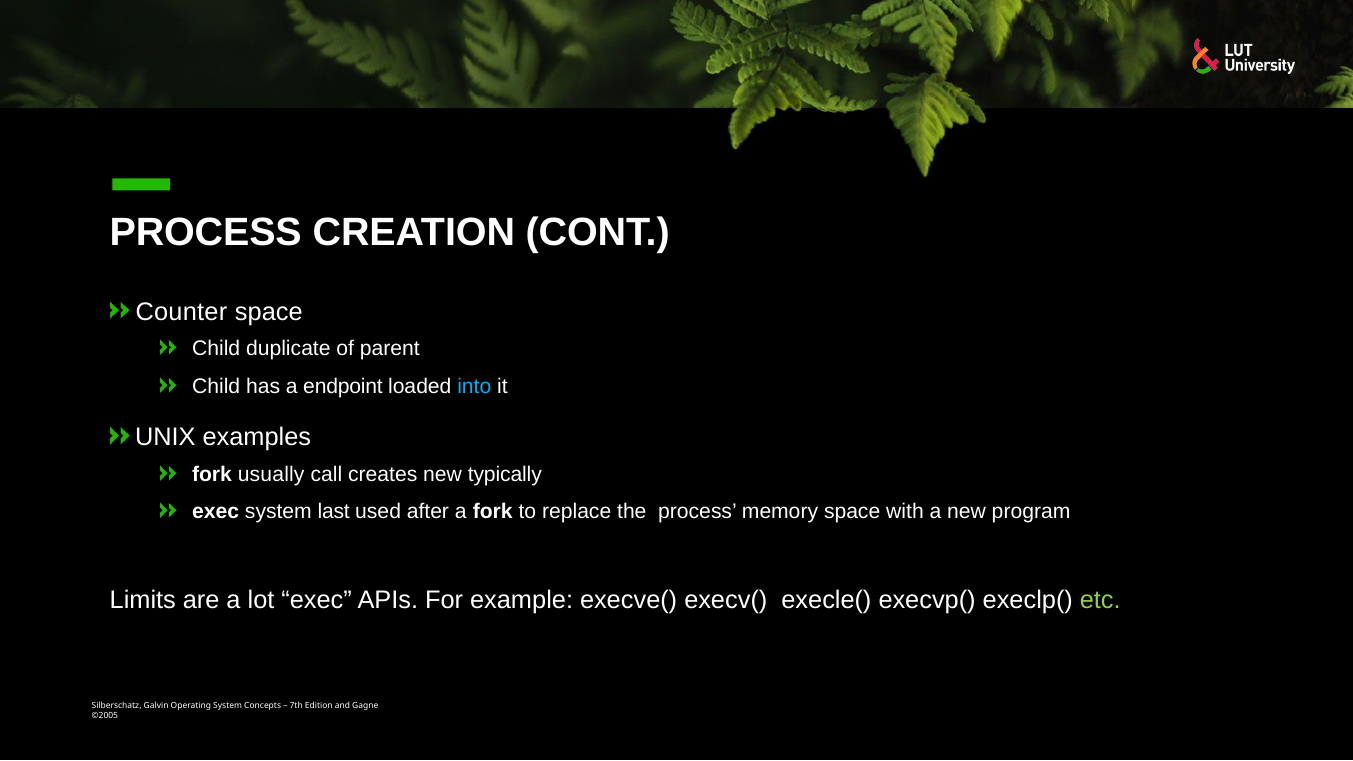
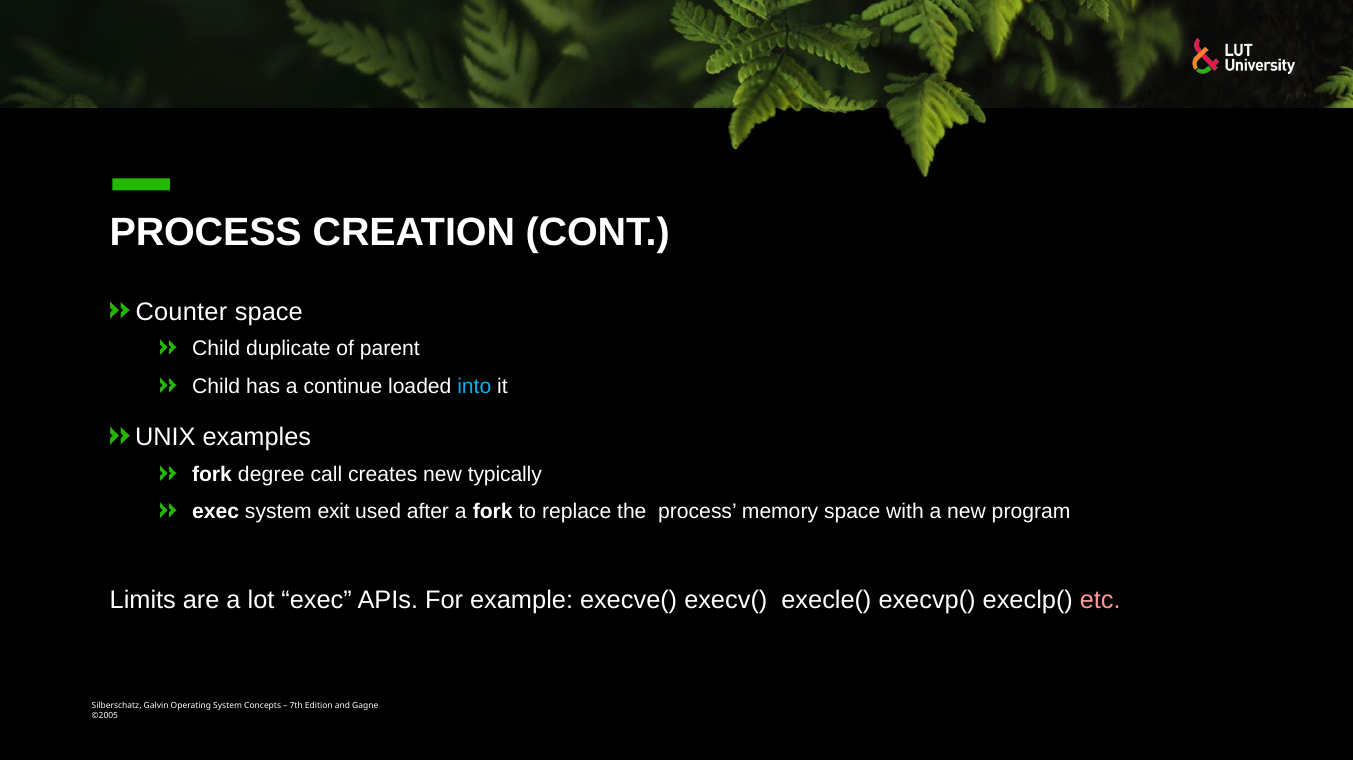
endpoint: endpoint -> continue (343, 386)
usually: usually -> degree (271, 474)
last: last -> exit (334, 512)
etc colour: light green -> pink (1100, 601)
